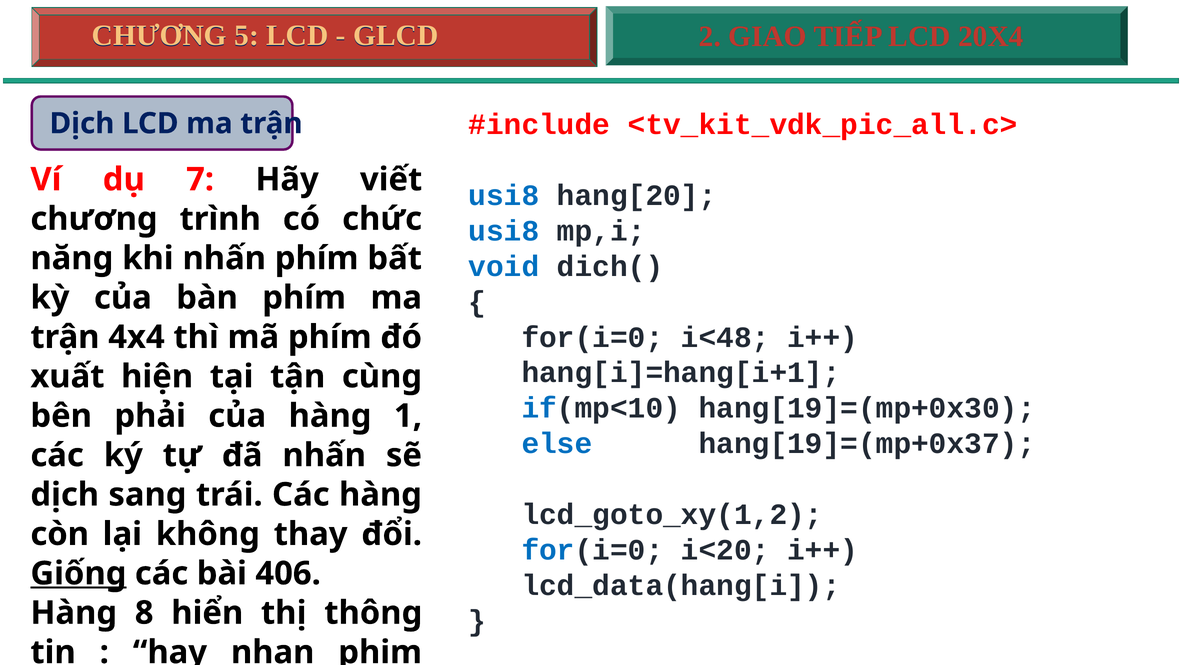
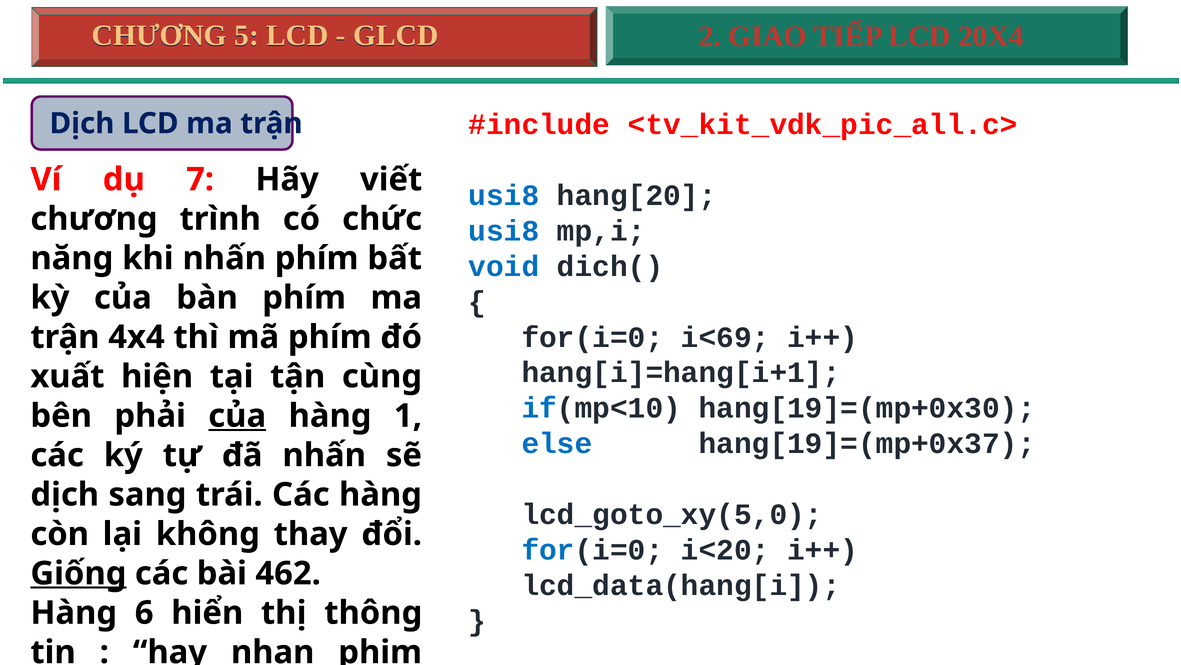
i<48: i<48 -> i<69 (725, 337)
của underline: none -> present (237, 415)
lcd_goto_xy(1,2: lcd_goto_xy(1,2 -> lcd_goto_xy(5,0 (672, 514)
406: 406 -> 462 (288, 573)
8: 8 -> 6 (144, 612)
